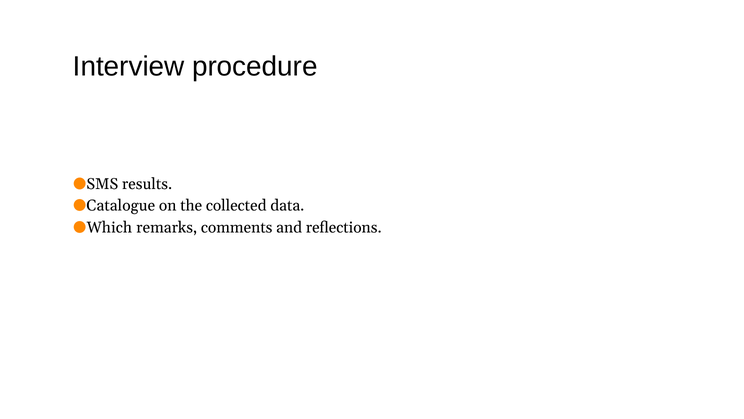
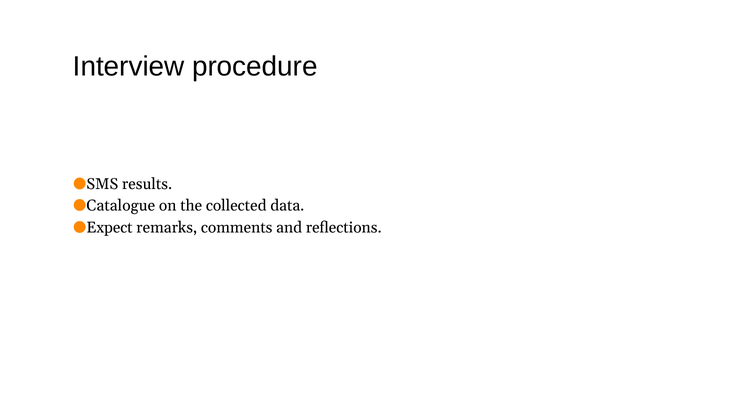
Which: Which -> Expect (110, 227)
